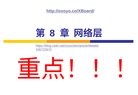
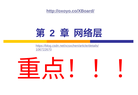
8: 8 -> 2 (52, 33)
